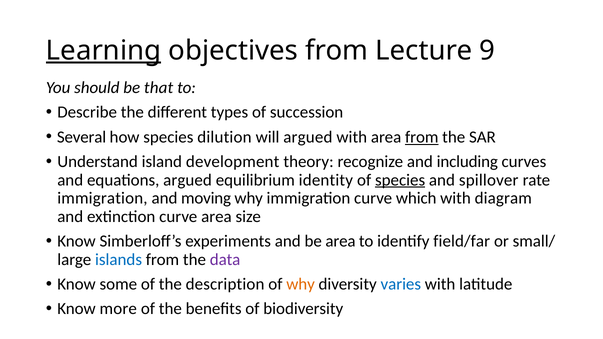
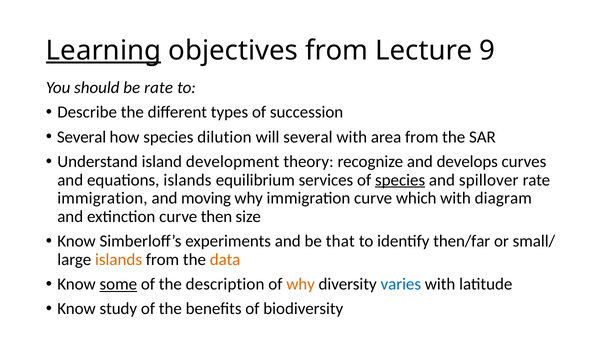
be that: that -> rate (159, 88)
will argued: argued -> several (308, 137)
from underline: present -> none (422, 137)
including: including -> develops (467, 162)
equations argued: argued -> islands (187, 180)
identity: identity -> services (326, 180)
curve area: area -> then (217, 217)
be area: area -> that (340, 241)
field/far: field/far -> then/far (462, 241)
islands colour: blue -> orange (119, 260)
data colour: purple -> orange (225, 260)
some underline: none -> present (118, 284)
more: more -> study (118, 309)
